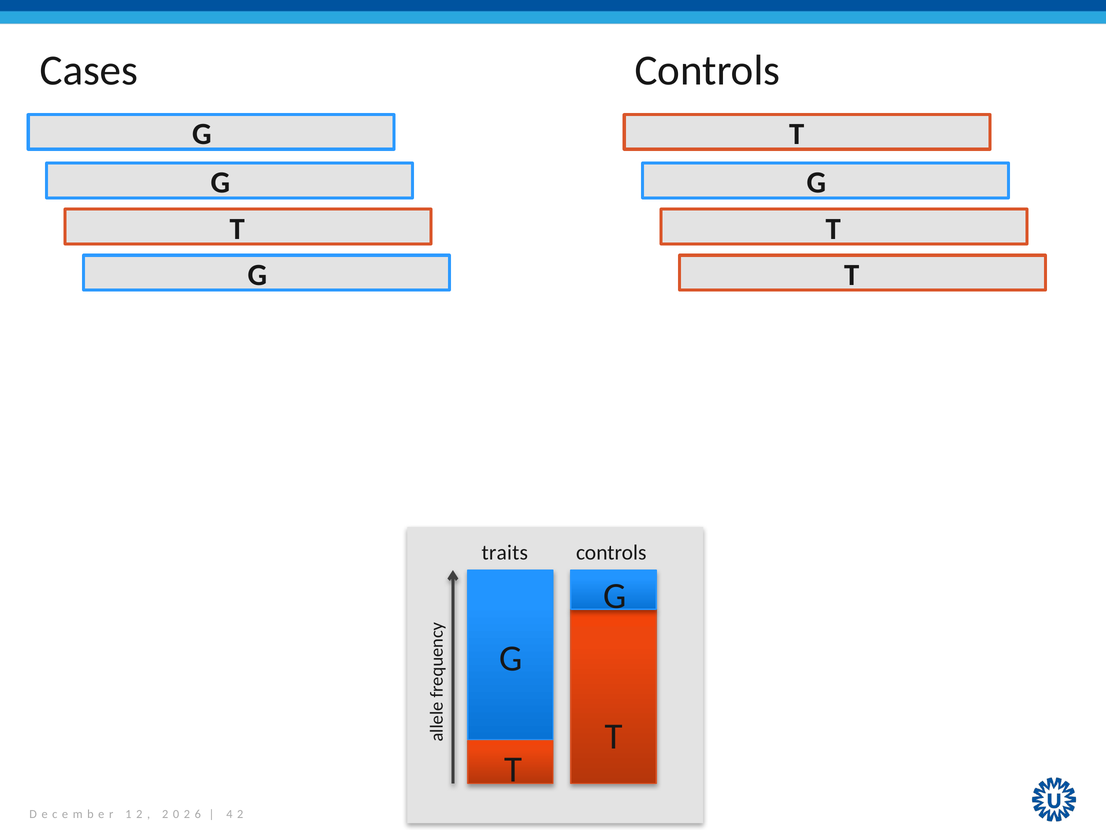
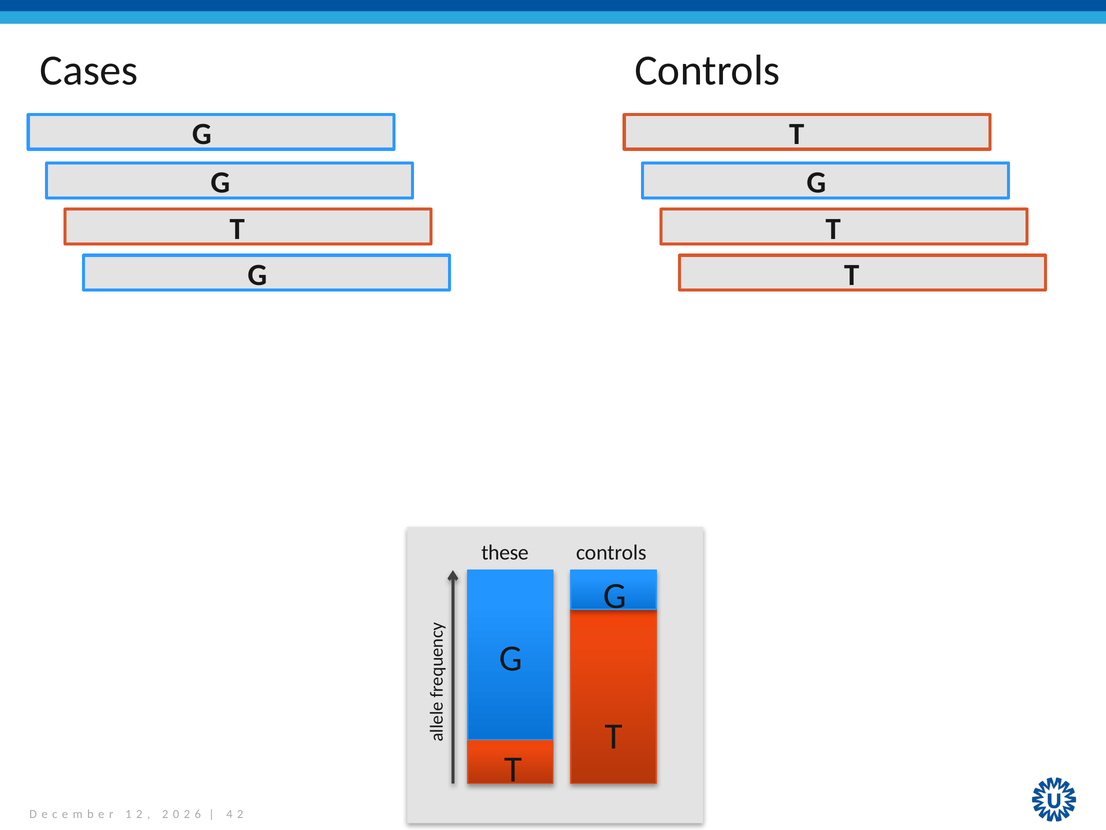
traits: traits -> these (505, 552)
